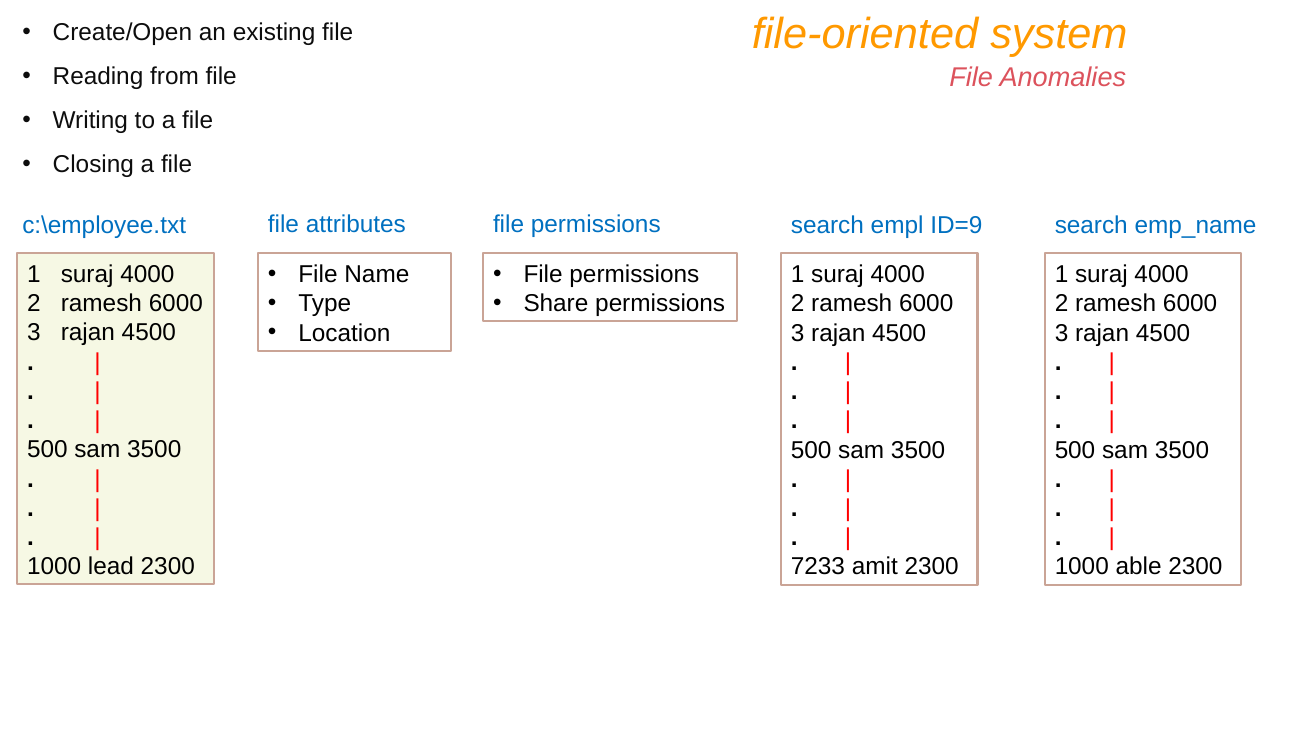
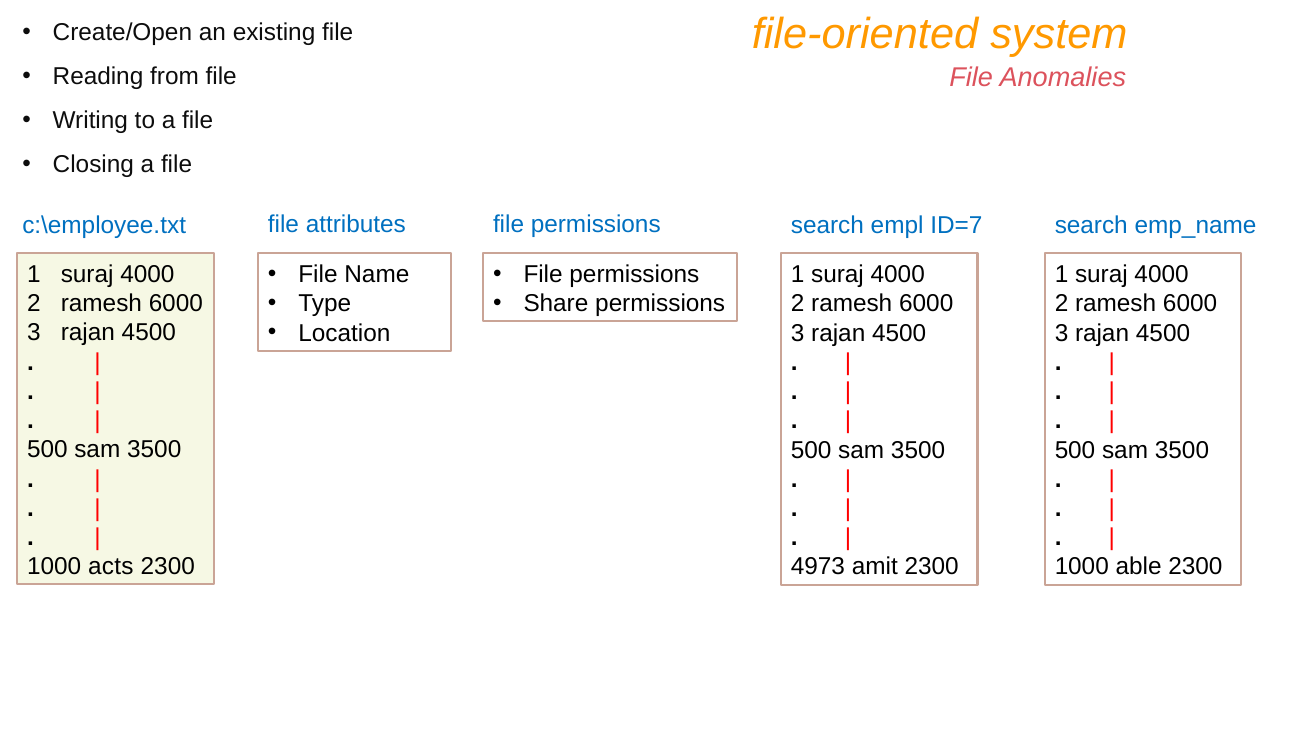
ID=9: ID=9 -> ID=7 (956, 226)
lead: lead -> acts (111, 567)
7233: 7233 -> 4973 (818, 567)
